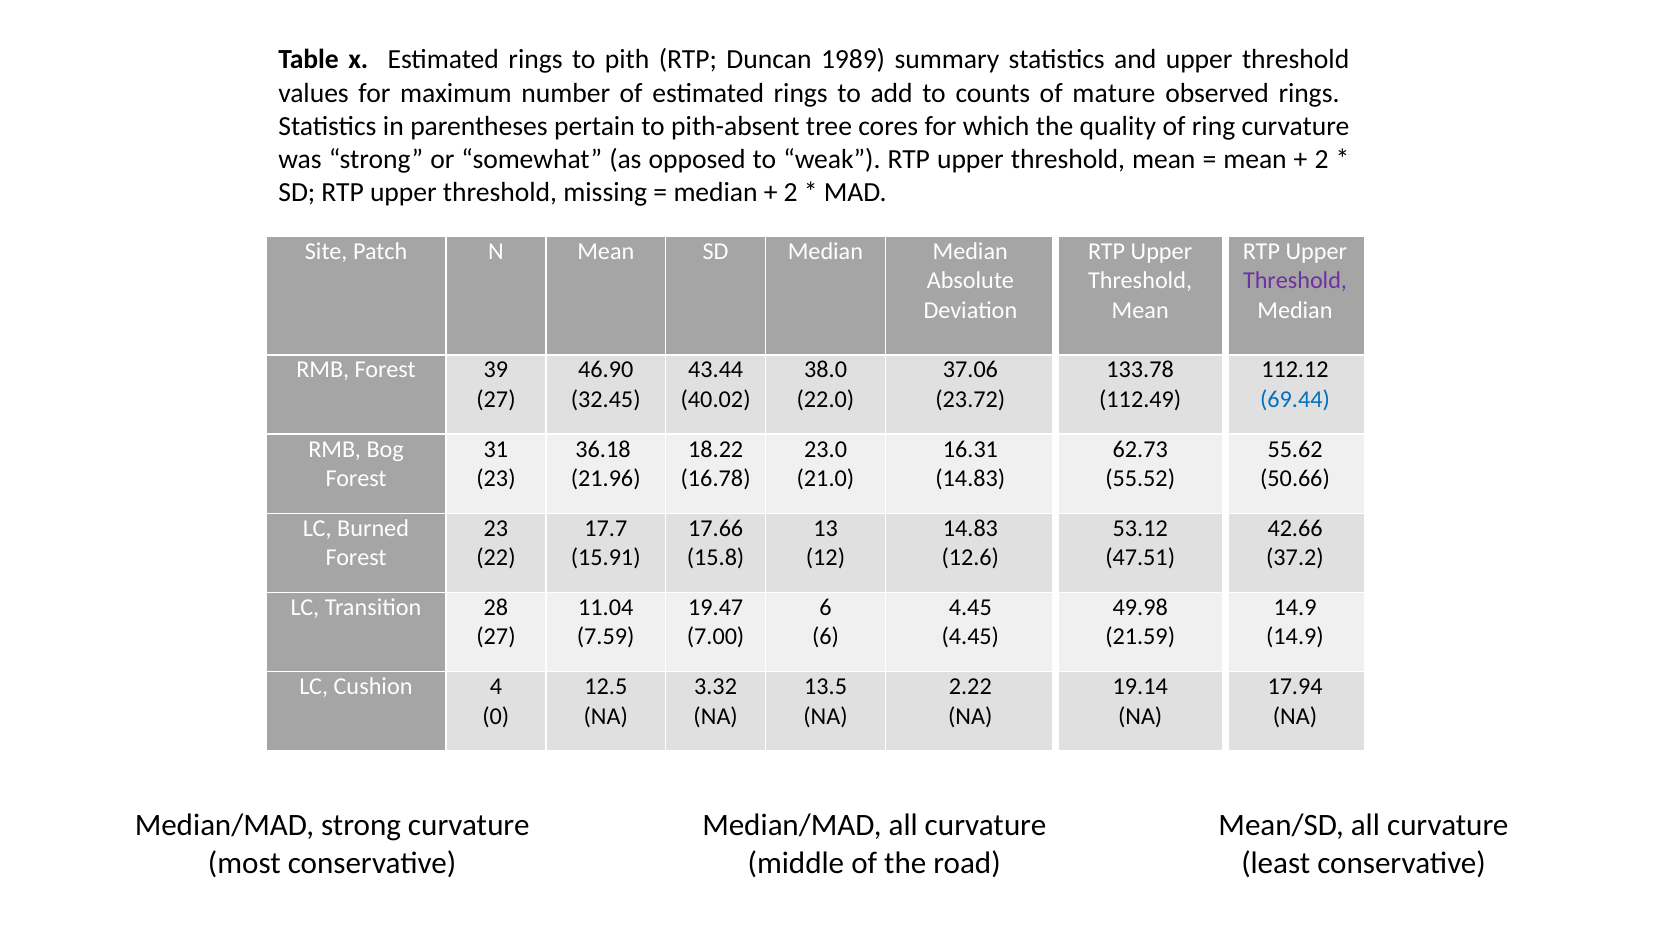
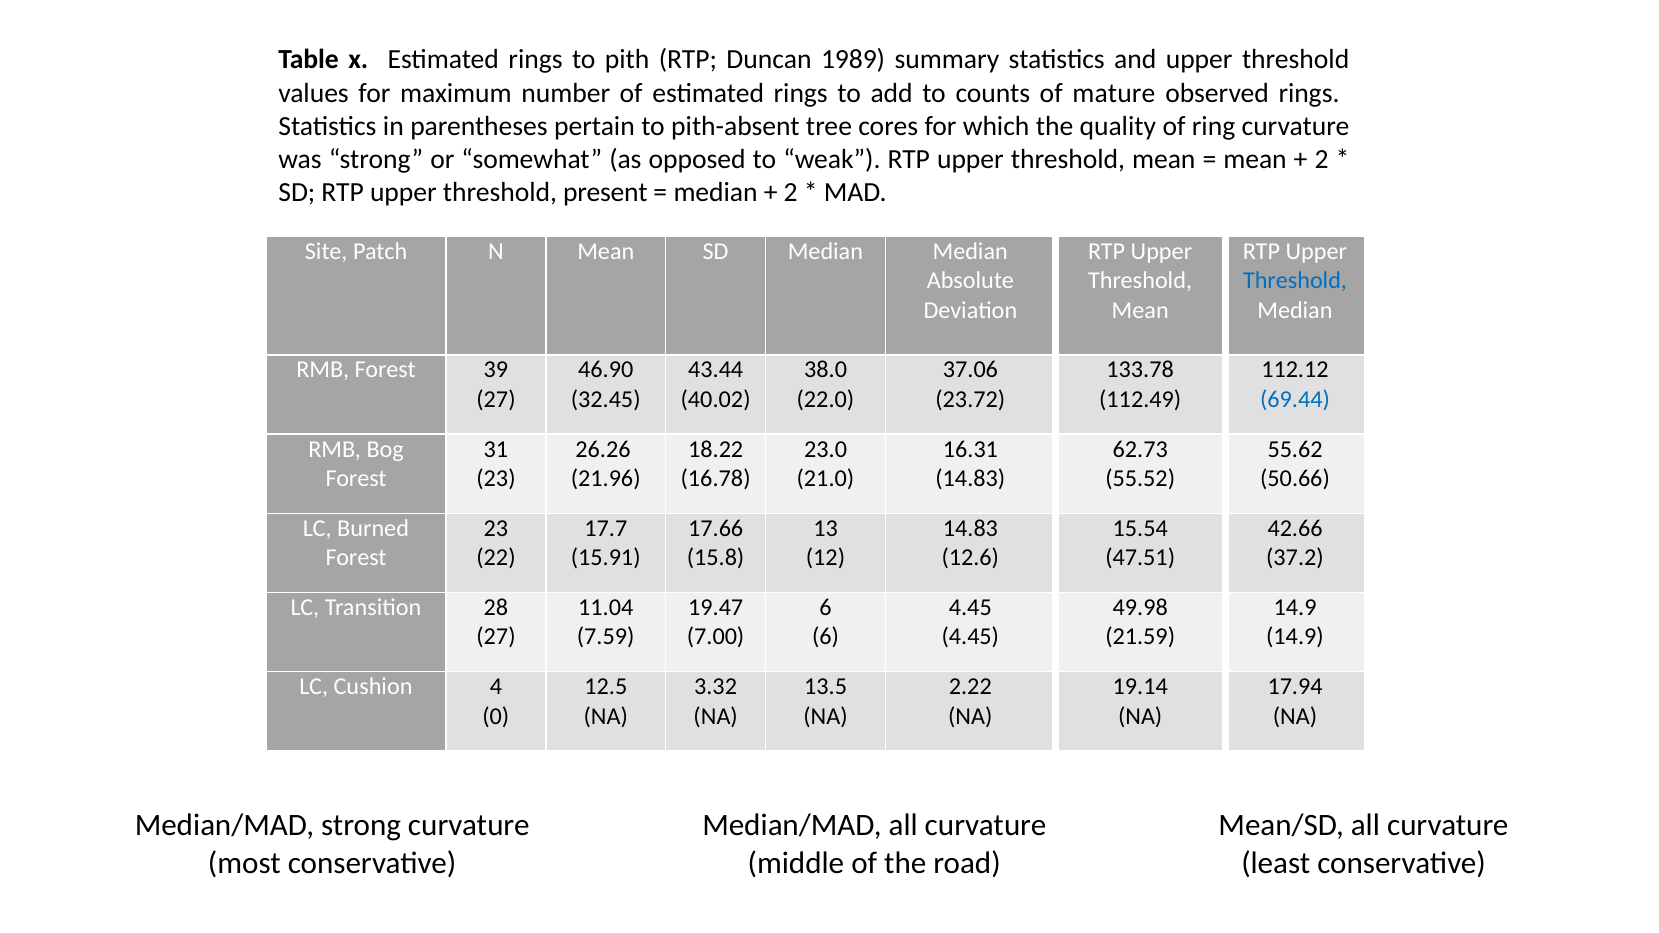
missing: missing -> present (605, 192)
Threshold colour: purple -> blue (1295, 281)
36.18: 36.18 -> 26.26 (603, 449)
53.12: 53.12 -> 15.54 (1140, 528)
